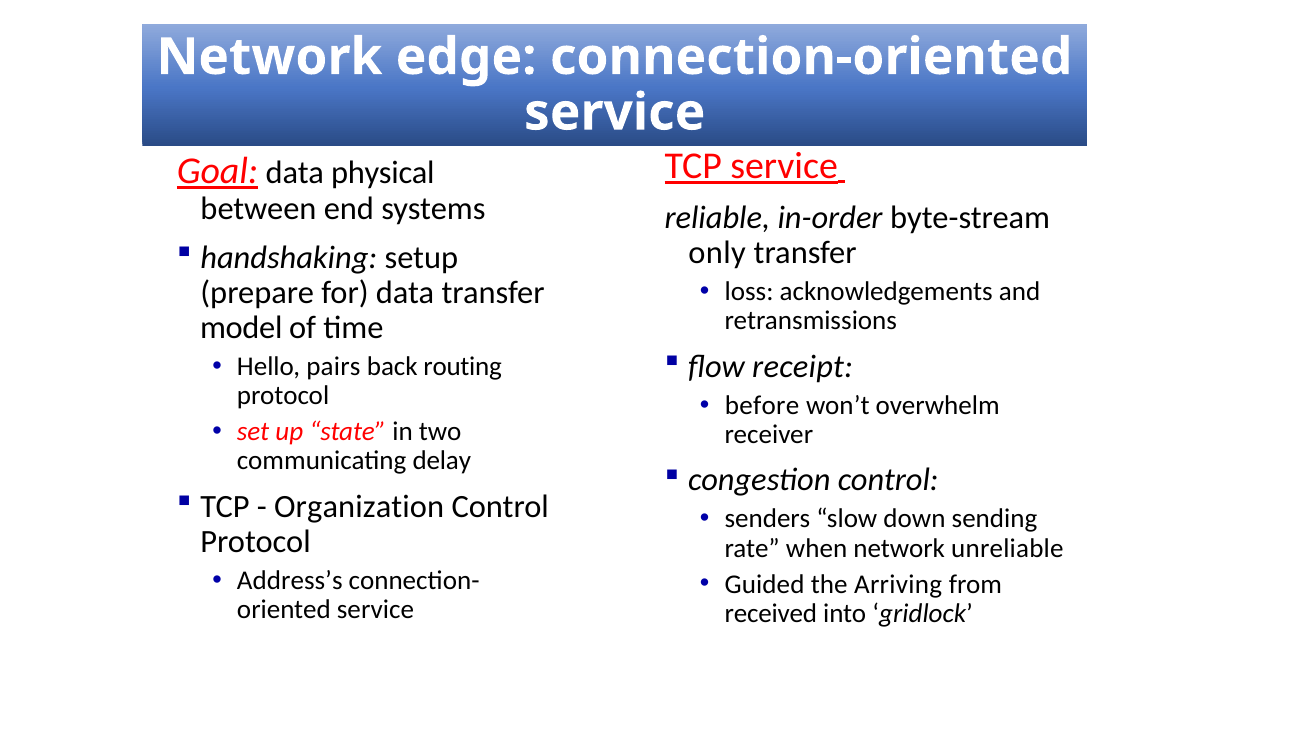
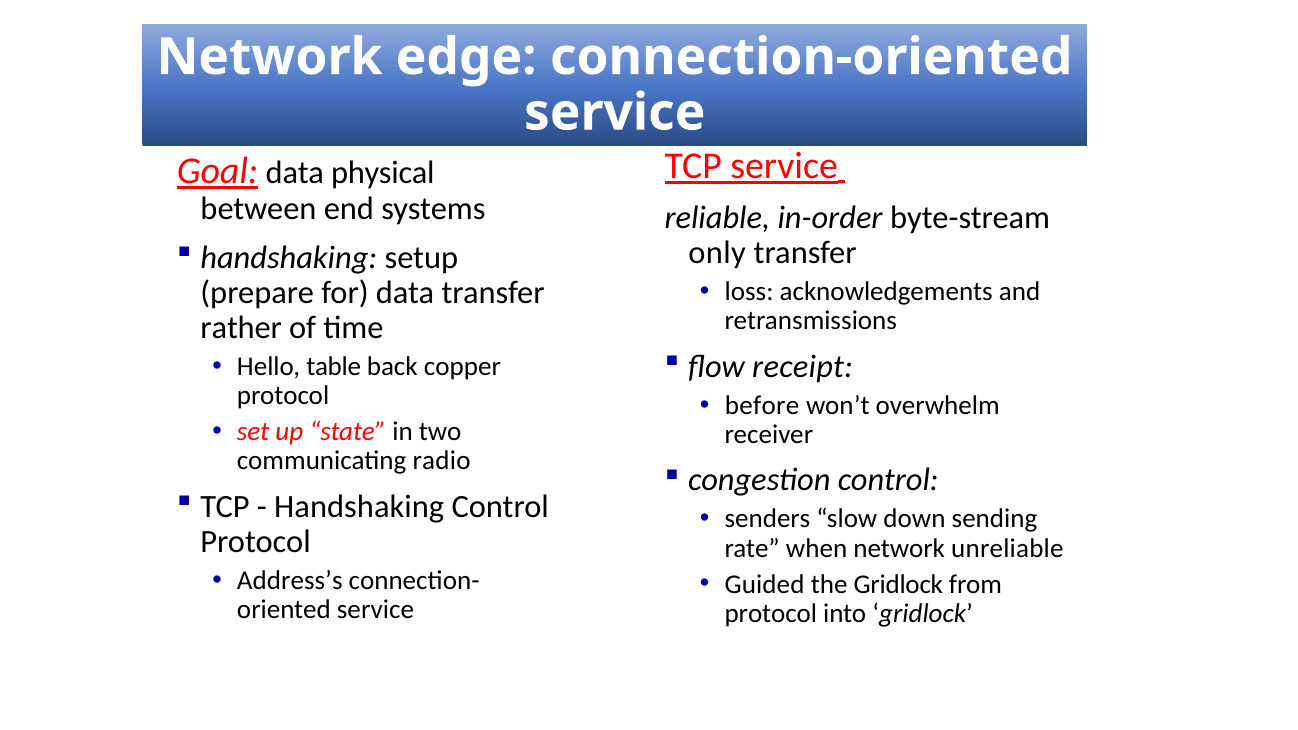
model: model -> rather (241, 328)
pairs: pairs -> table (334, 367)
routing: routing -> copper (462, 367)
delay: delay -> radio (442, 461)
Organization: Organization -> Handshaking (359, 507)
the Arriving: Arriving -> Gridlock (898, 584)
received: received -> protocol (771, 613)
